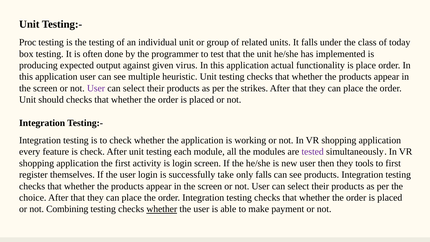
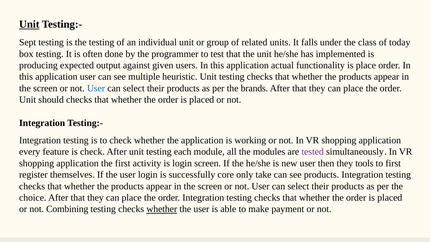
Unit underline: none -> present (29, 24)
Proc: Proc -> Sept (28, 42)
virus: virus -> users (187, 65)
User colour: purple -> blue (96, 88)
strikes: strikes -> brands (254, 88)
take: take -> core (226, 175)
only falls: falls -> take (264, 175)
